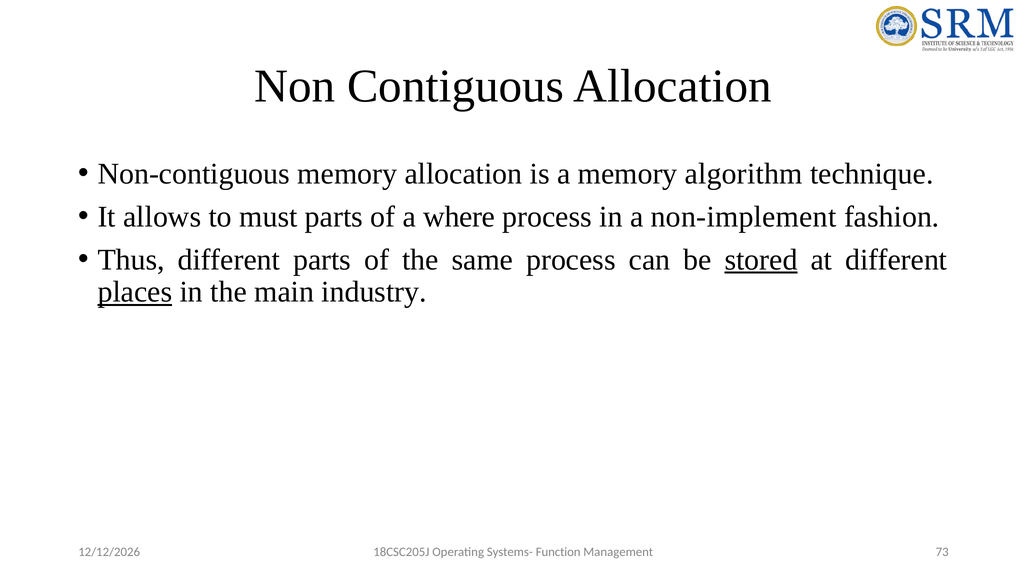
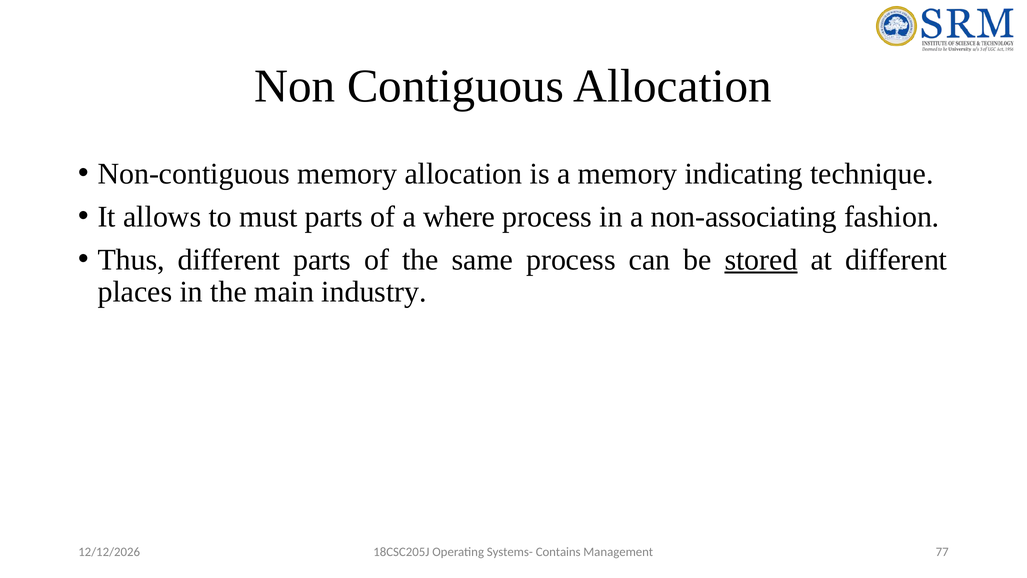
algorithm: algorithm -> indicating (744, 174)
non-implement: non-implement -> non-associating (744, 217)
places underline: present -> none (135, 292)
Function: Function -> Contains (558, 552)
73: 73 -> 77 (942, 552)
